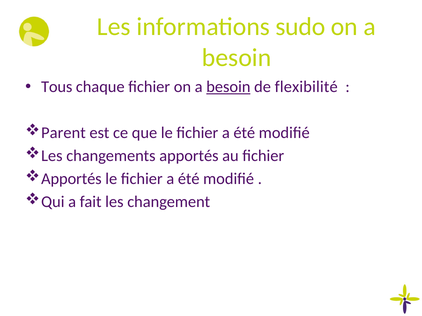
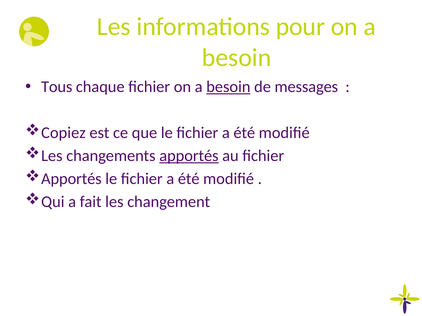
sudo: sudo -> pour (300, 27)
flexibilité: flexibilité -> messages (306, 87)
Parent: Parent -> Copiez (63, 133)
apportés underline: none -> present (189, 156)
